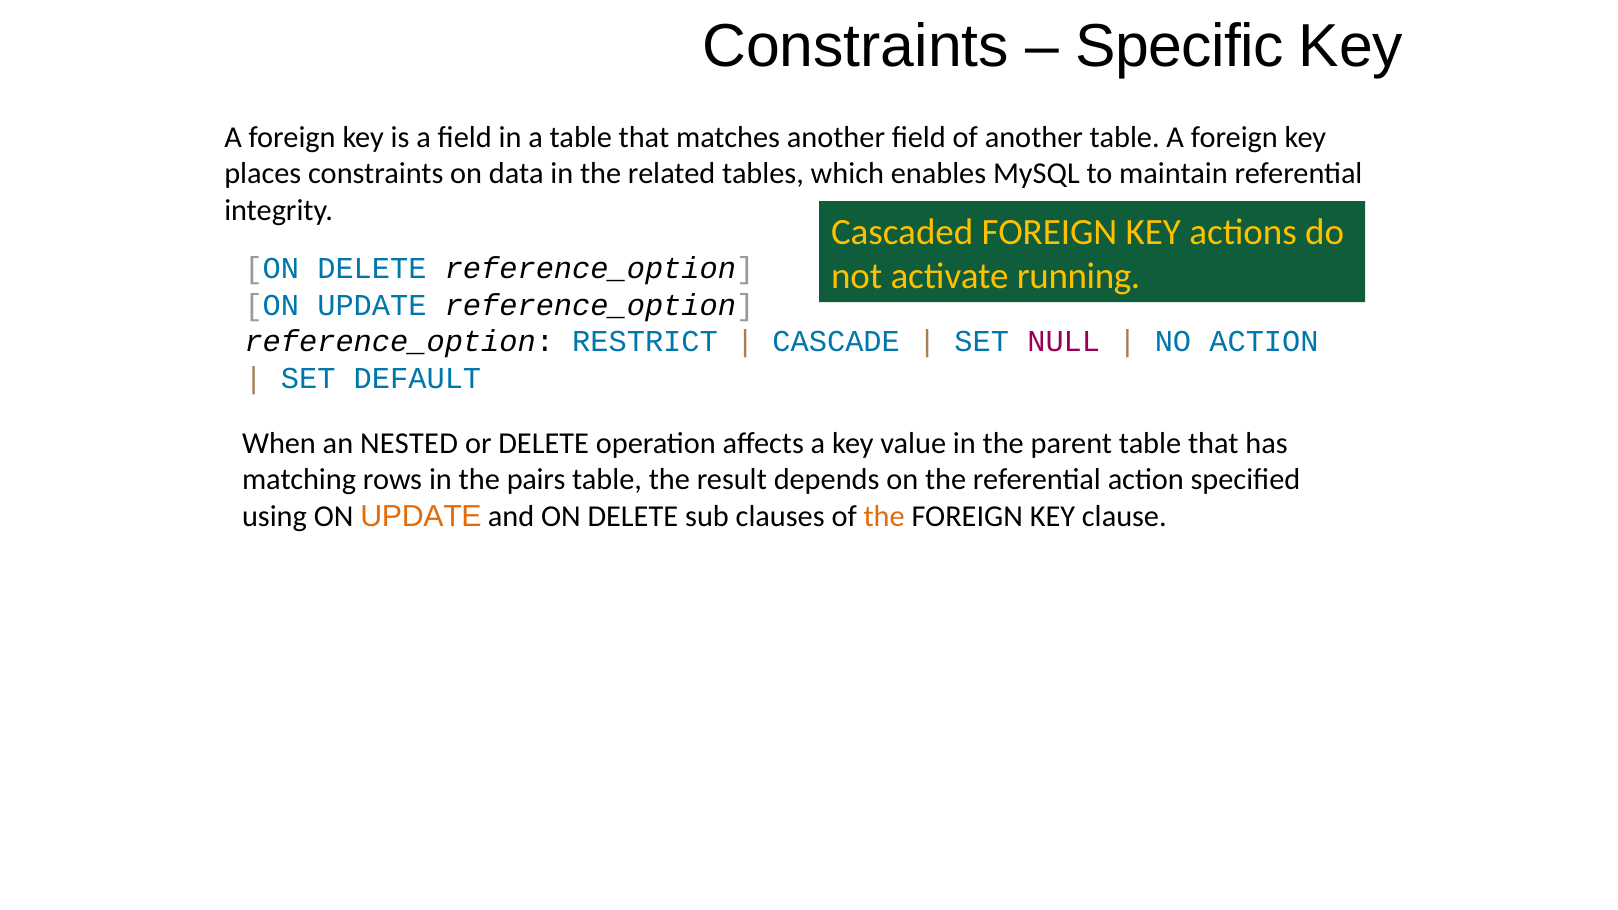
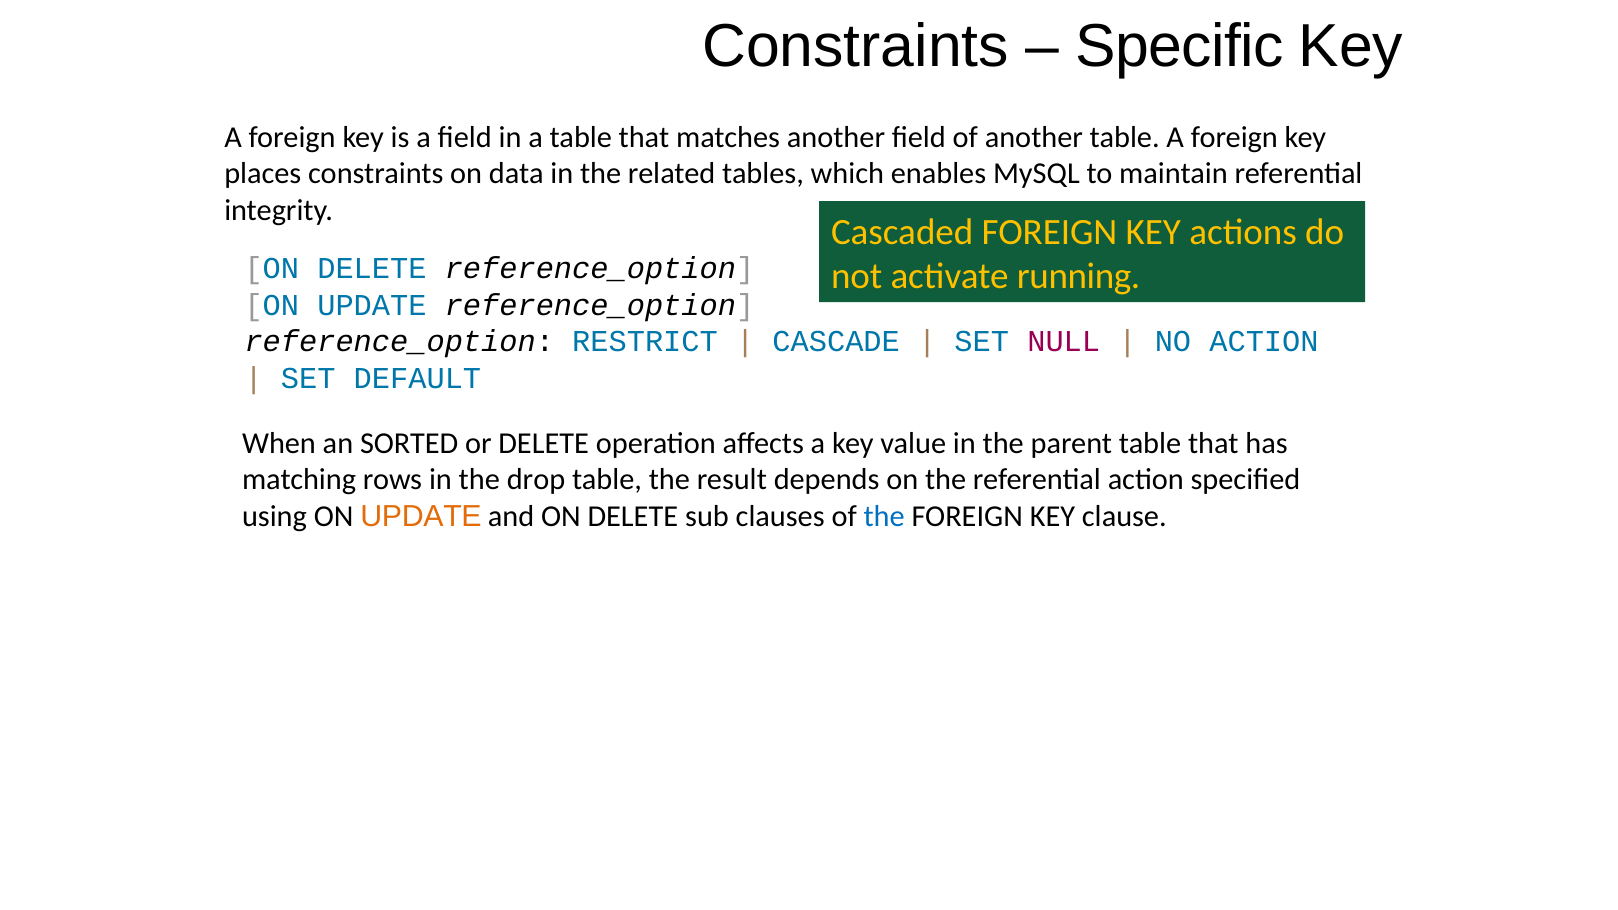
NESTED: NESTED -> SORTED (409, 443)
pairs: pairs -> drop (536, 480)
the colour: orange -> blue (884, 516)
